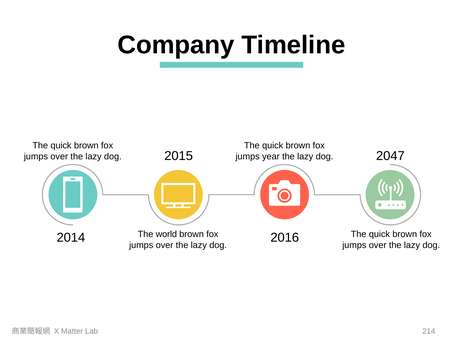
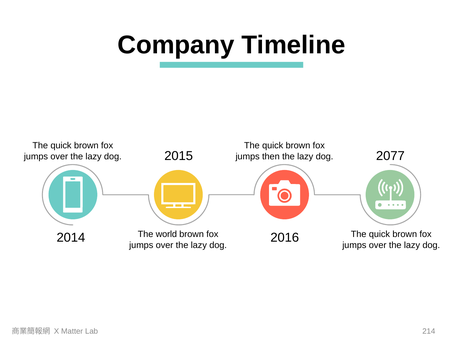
2047: 2047 -> 2077 (390, 156)
year: year -> then (271, 157)
